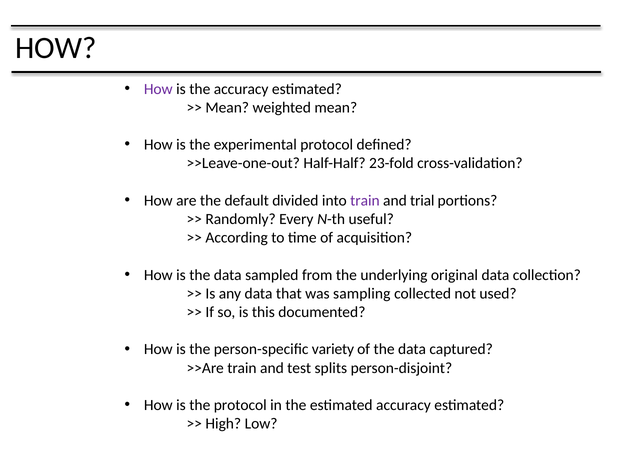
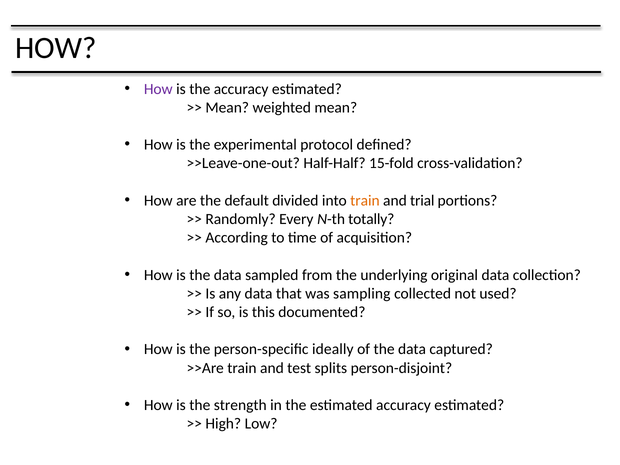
23-fold: 23-fold -> 15-fold (391, 163)
train colour: purple -> orange (365, 201)
useful: useful -> totally (371, 219)
variety: variety -> ideally (333, 349)
the protocol: protocol -> strength (240, 405)
